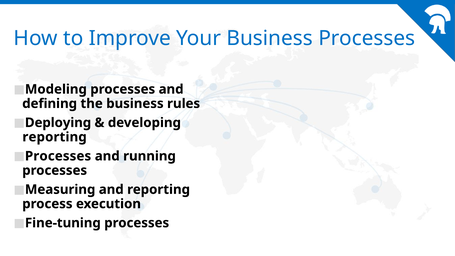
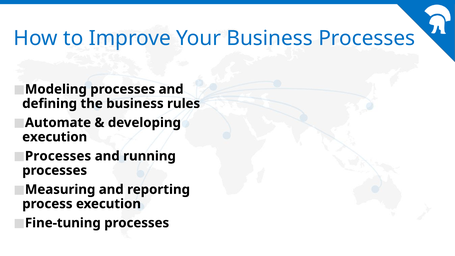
Deploying: Deploying -> Automate (58, 123)
reporting: reporting -> execution (55, 137)
